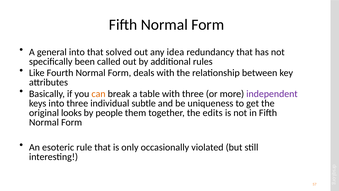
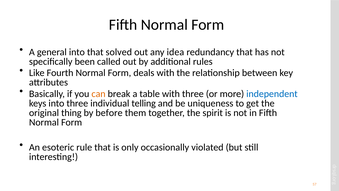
independent colour: purple -> blue (272, 94)
subtle: subtle -> telling (144, 103)
looks: looks -> thing (71, 113)
people: people -> before (109, 113)
edits: edits -> spirit (213, 113)
